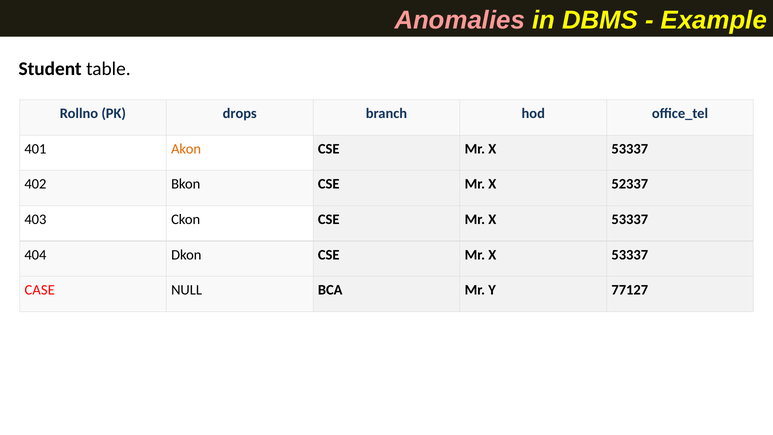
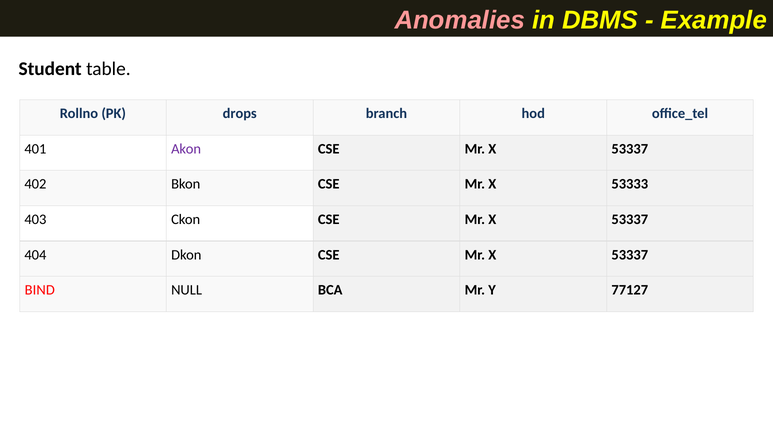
Akon colour: orange -> purple (186, 149)
52337: 52337 -> 53333 (630, 184)
CASE: CASE -> BIND (40, 290)
